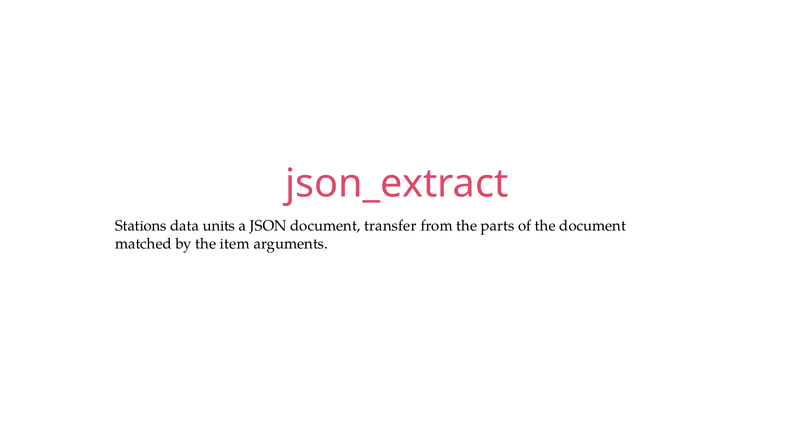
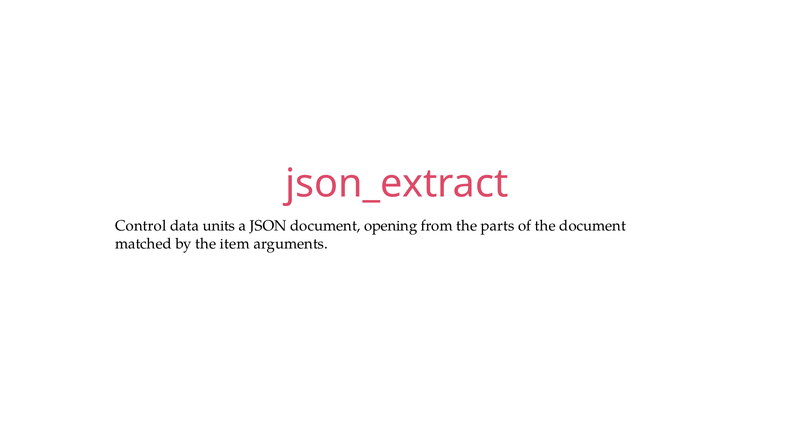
Stations: Stations -> Control (141, 226)
transfer: transfer -> opening (391, 226)
